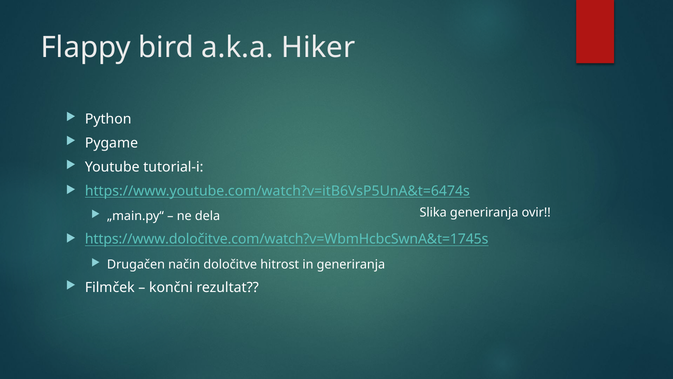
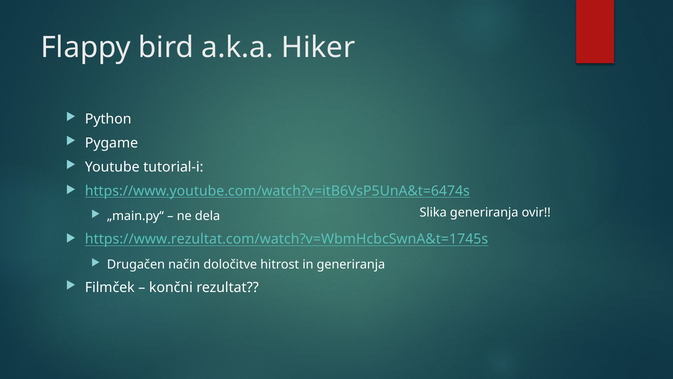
https://www.določitve.com/watch?v=WbmHcbcSwnA&t=1745s: https://www.določitve.com/watch?v=WbmHcbcSwnA&t=1745s -> https://www.rezultat.com/watch?v=WbmHcbcSwnA&t=1745s (287, 239)
